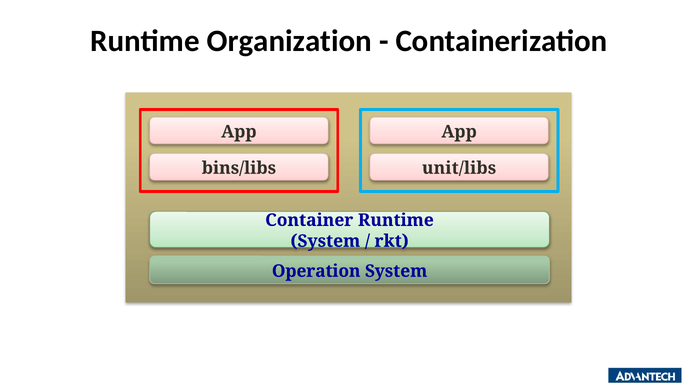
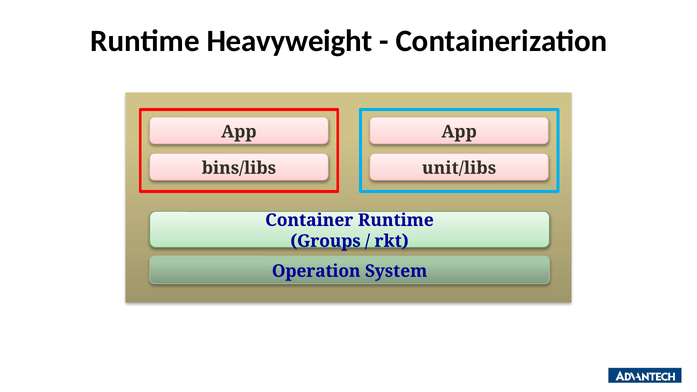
Organization: Organization -> Heavyweight (290, 41)
System: System -> Groups (325, 241)
